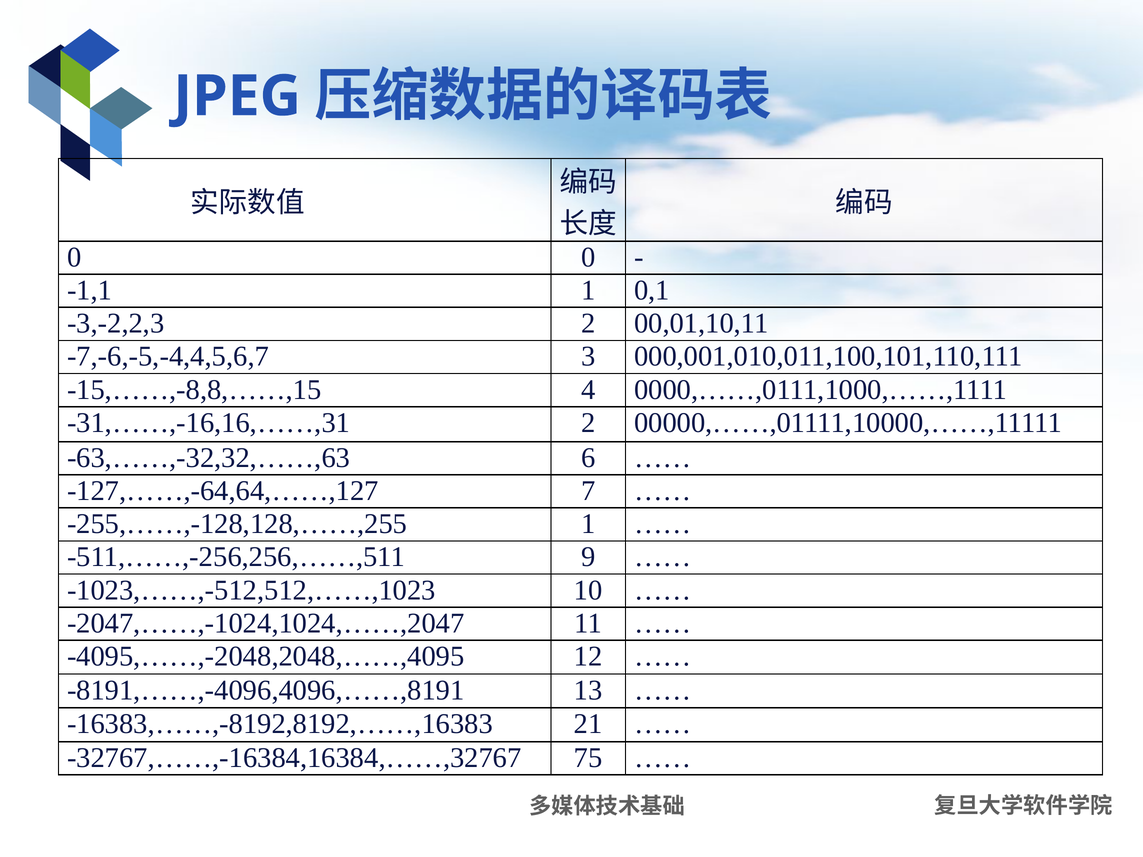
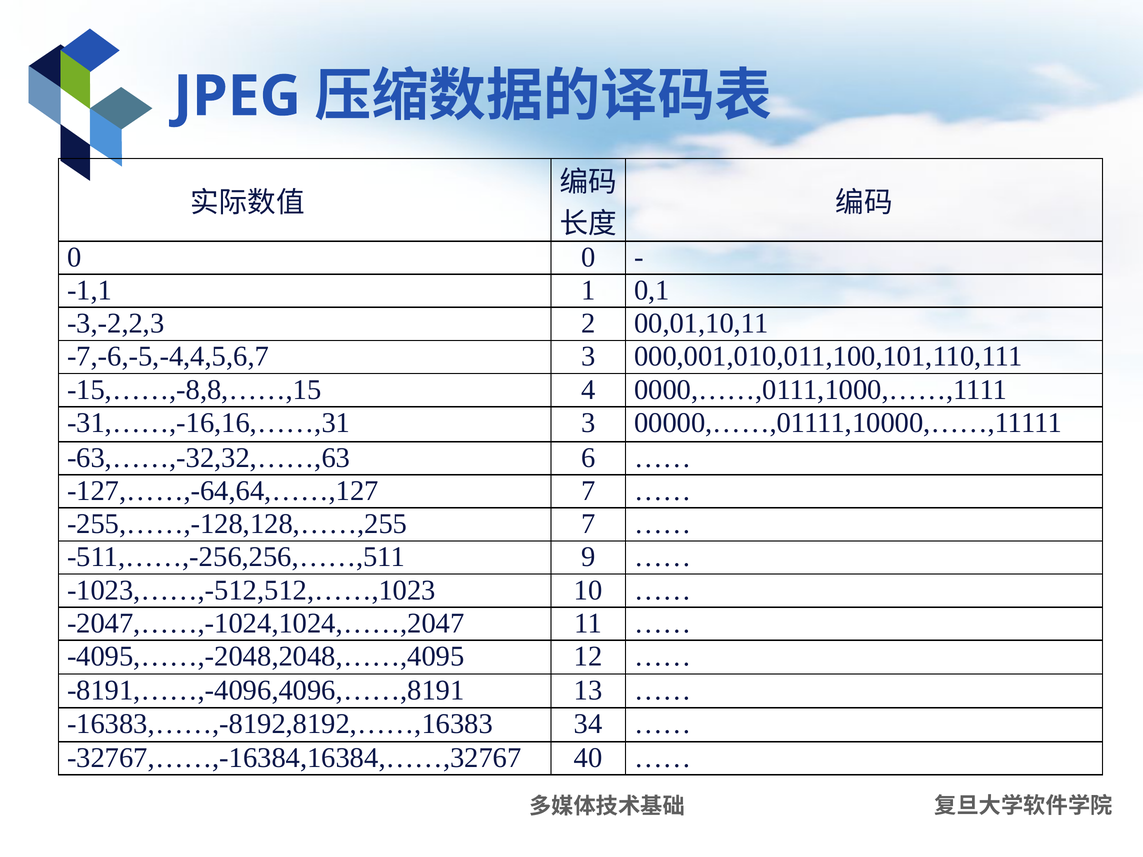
-31,……,-16,16,……,31 2: 2 -> 3 (588, 423)
-255,……,-128,128,……,255 1: 1 -> 7 (588, 524)
21: 21 -> 34 (588, 724)
75: 75 -> 40 (588, 758)
